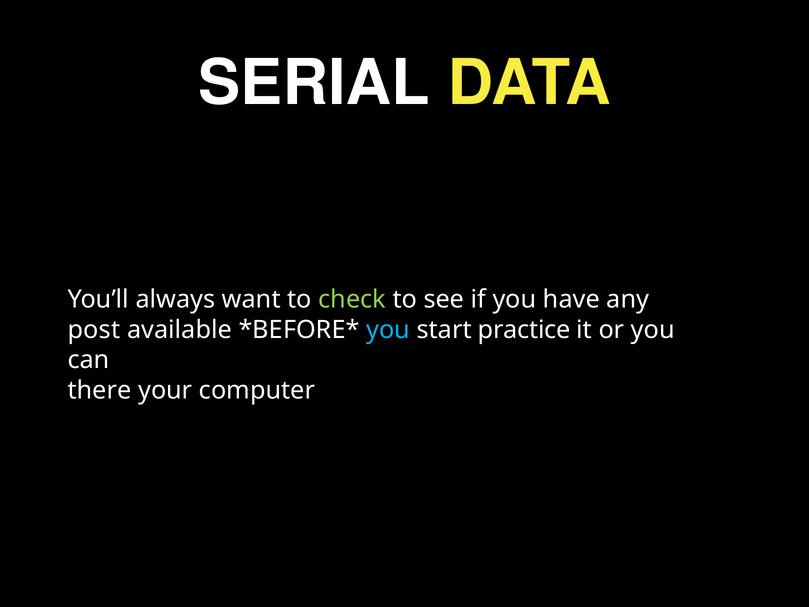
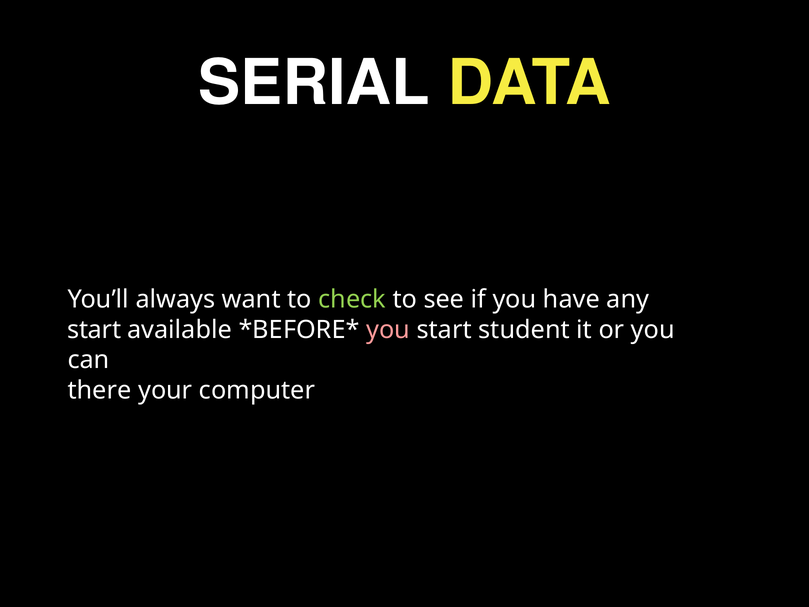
post: post -> start (94, 330)
you colour: light blue -> pink (388, 330)
practice: practice -> student (524, 330)
